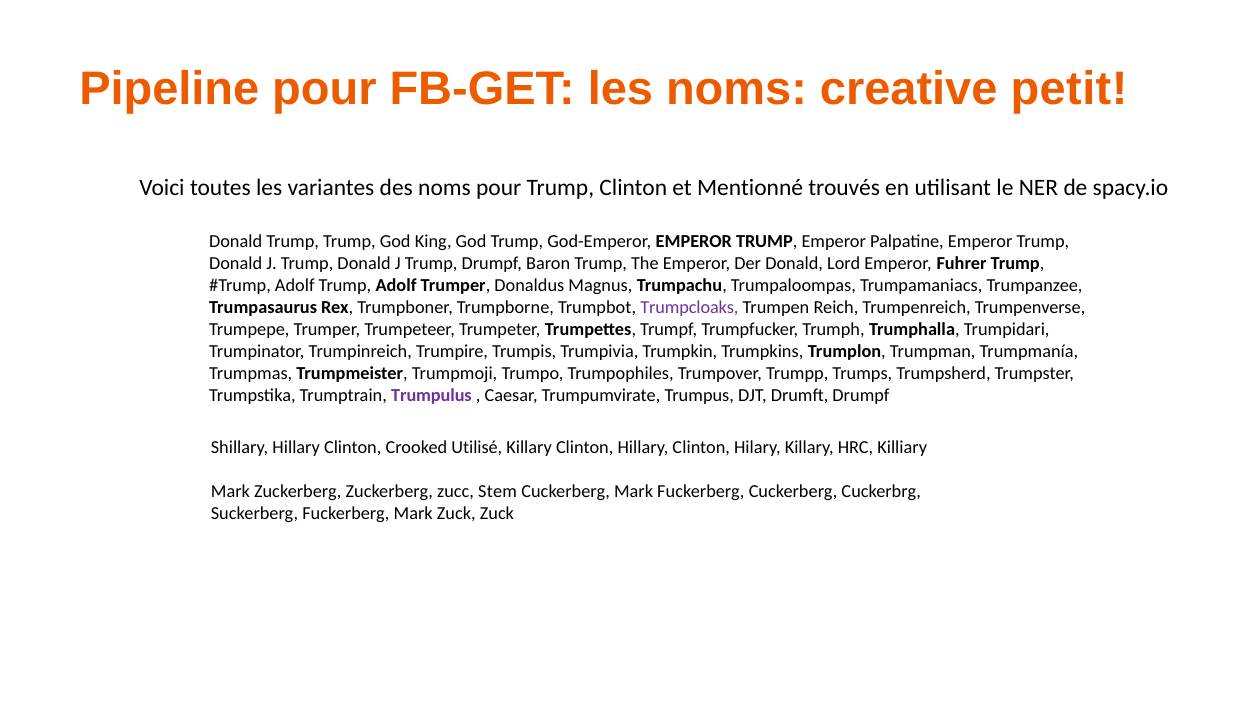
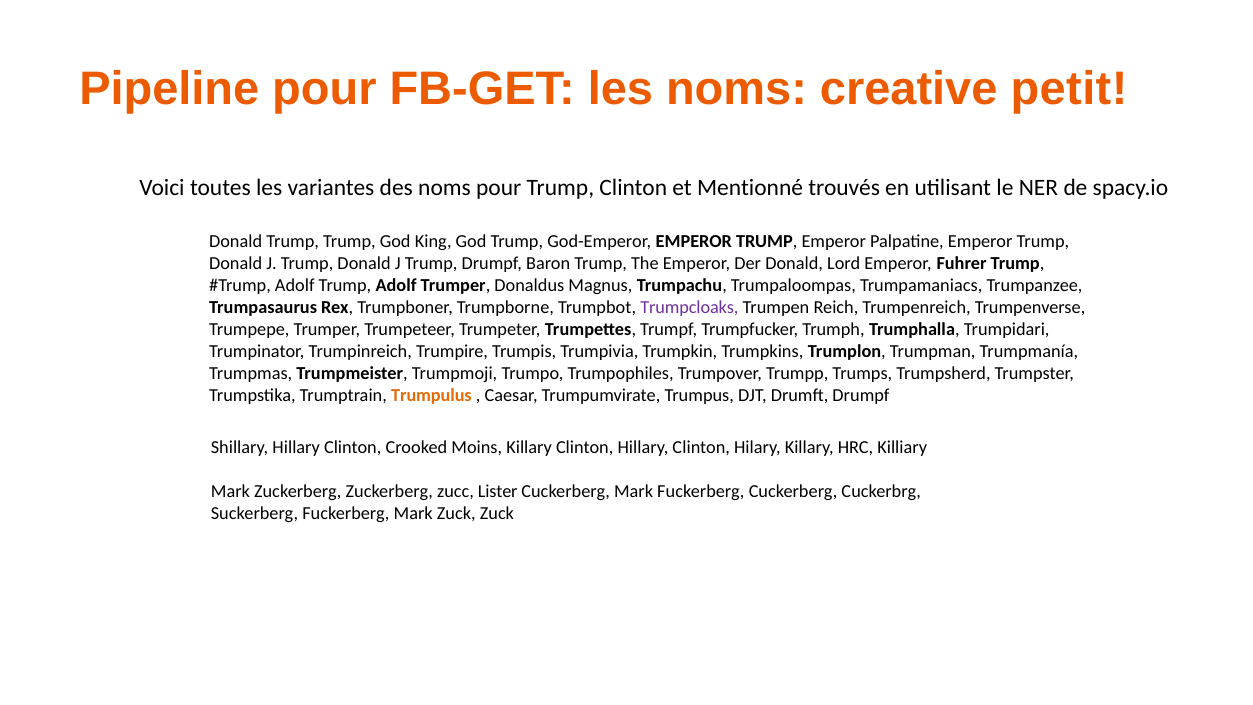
Trumpulus colour: purple -> orange (431, 395)
Utilisé: Utilisé -> Moins (477, 447)
Stem: Stem -> Lister (498, 491)
